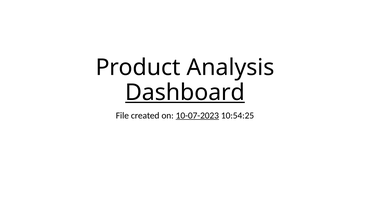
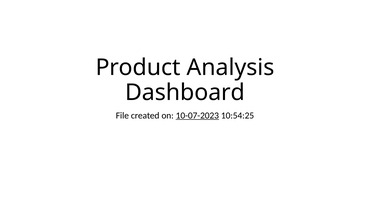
Dashboard underline: present -> none (185, 92)
